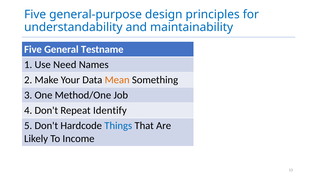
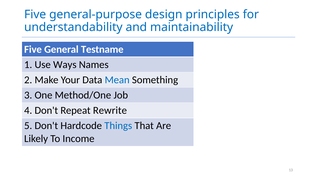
Need: Need -> Ways (65, 65)
Mean colour: orange -> blue (117, 80)
Identify: Identify -> Rewrite (110, 111)
